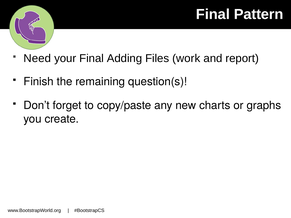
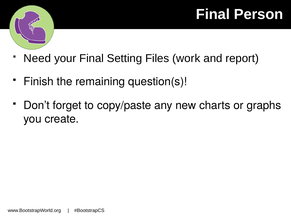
Pattern: Pattern -> Person (259, 14)
Adding: Adding -> Setting (125, 58)
